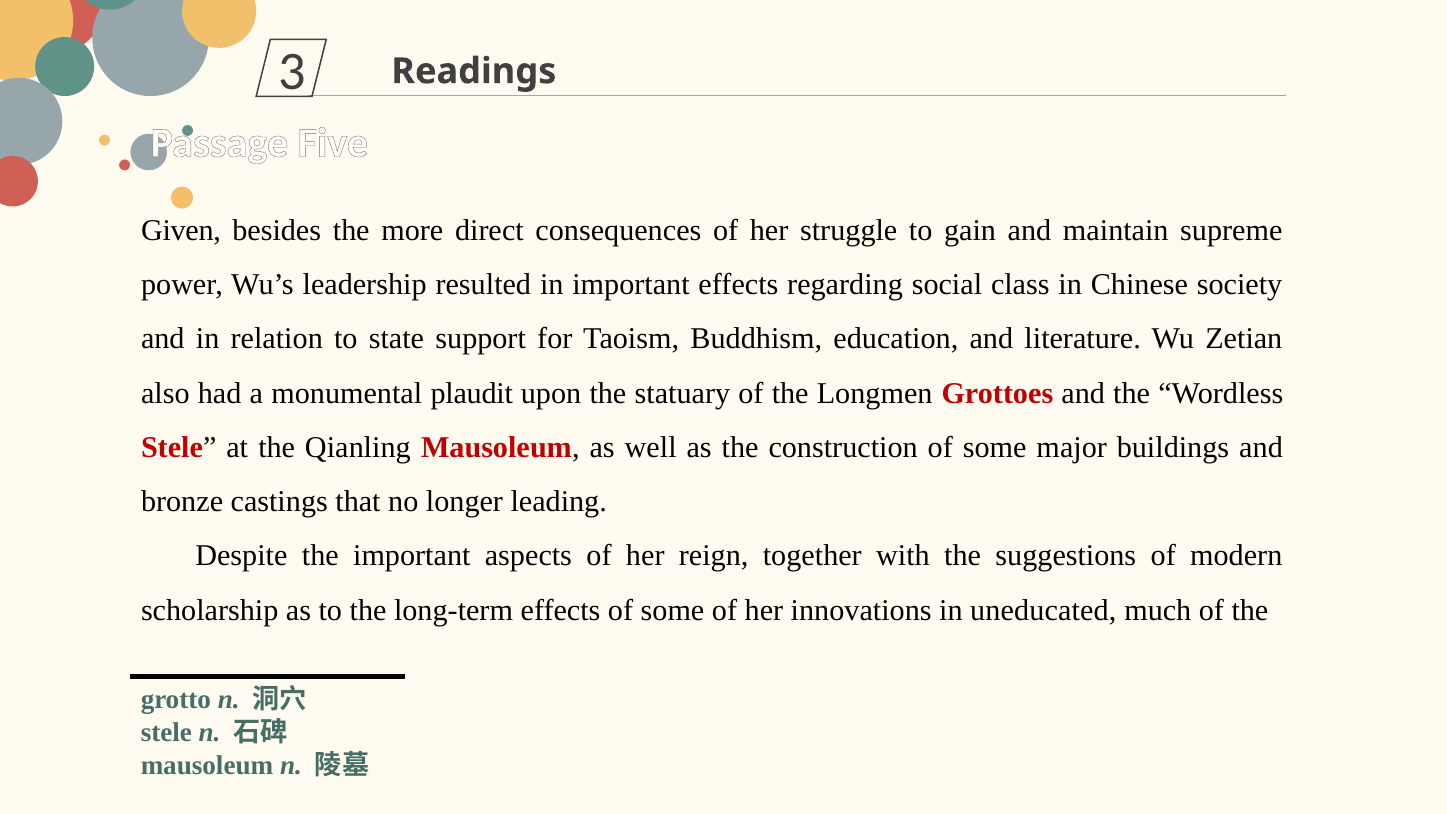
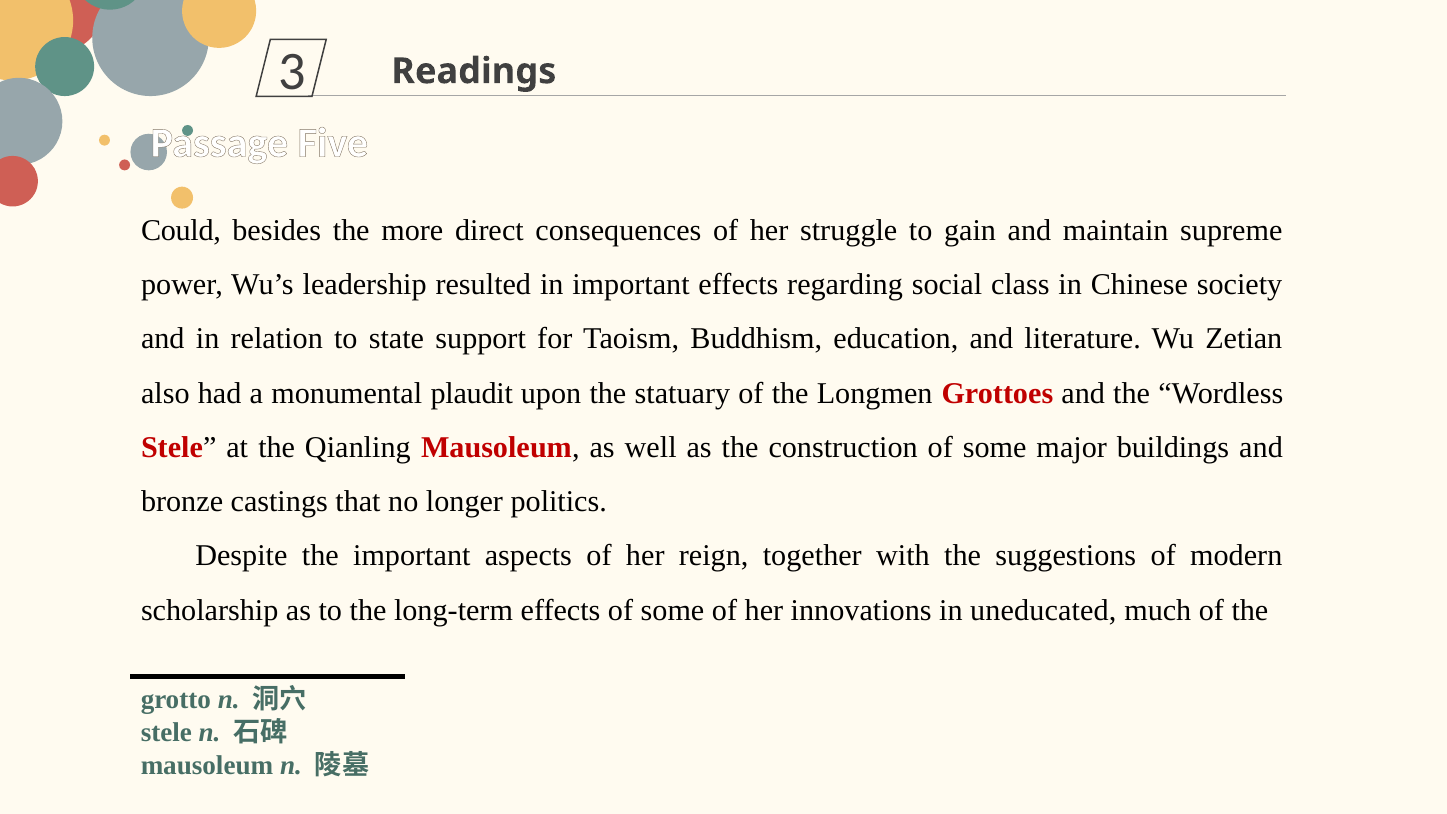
Given: Given -> Could (181, 230)
leading: leading -> politics (559, 502)
